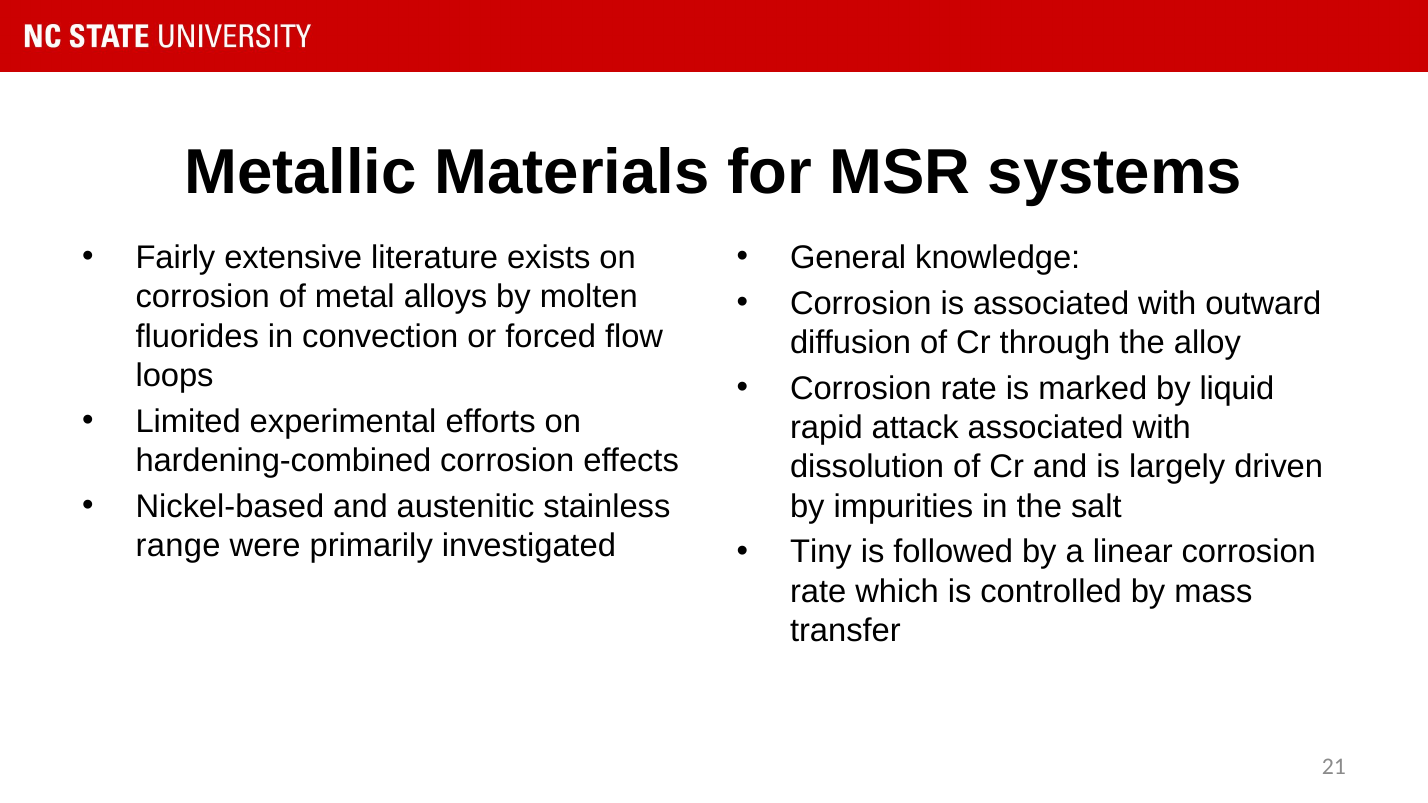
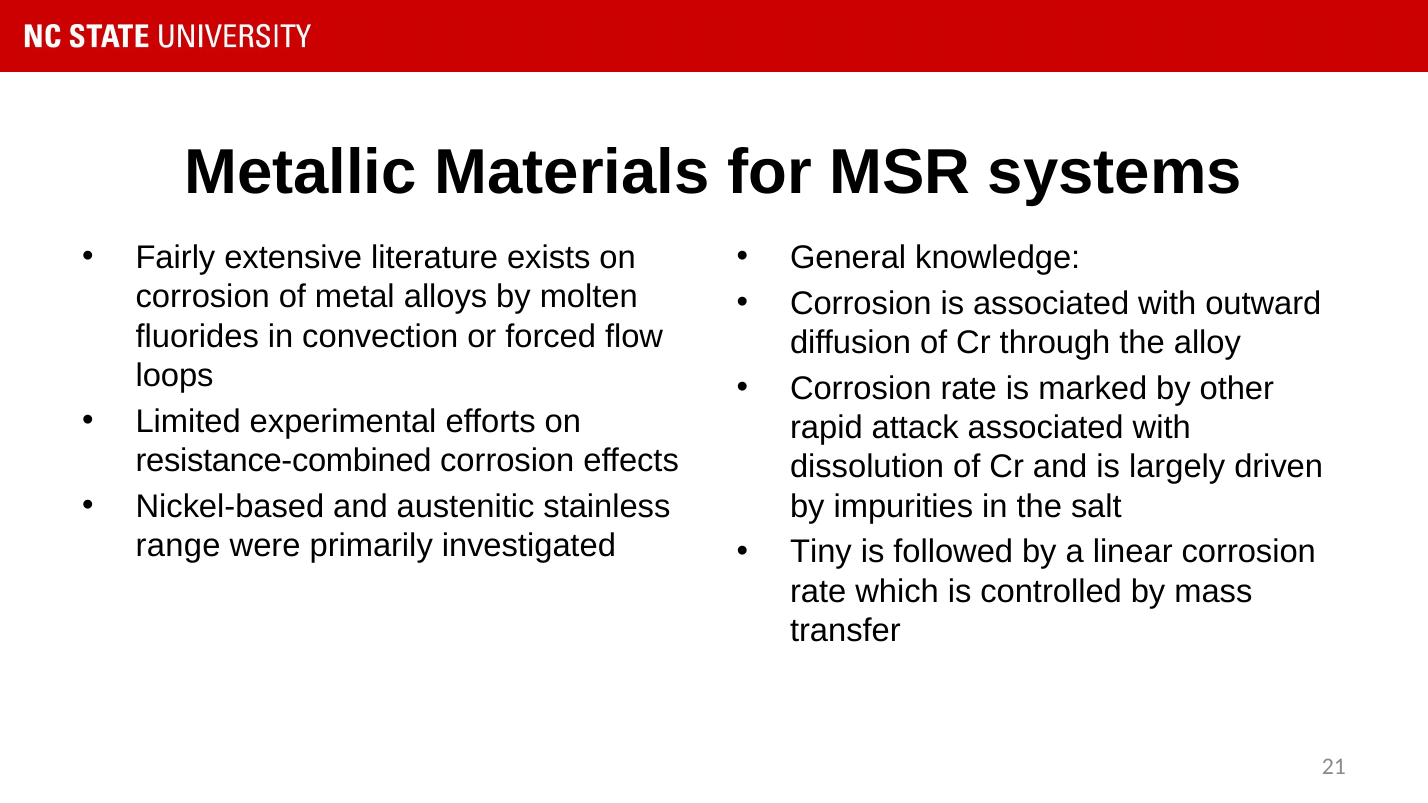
liquid: liquid -> other (1237, 389)
hardening-combined: hardening-combined -> resistance-combined (284, 461)
